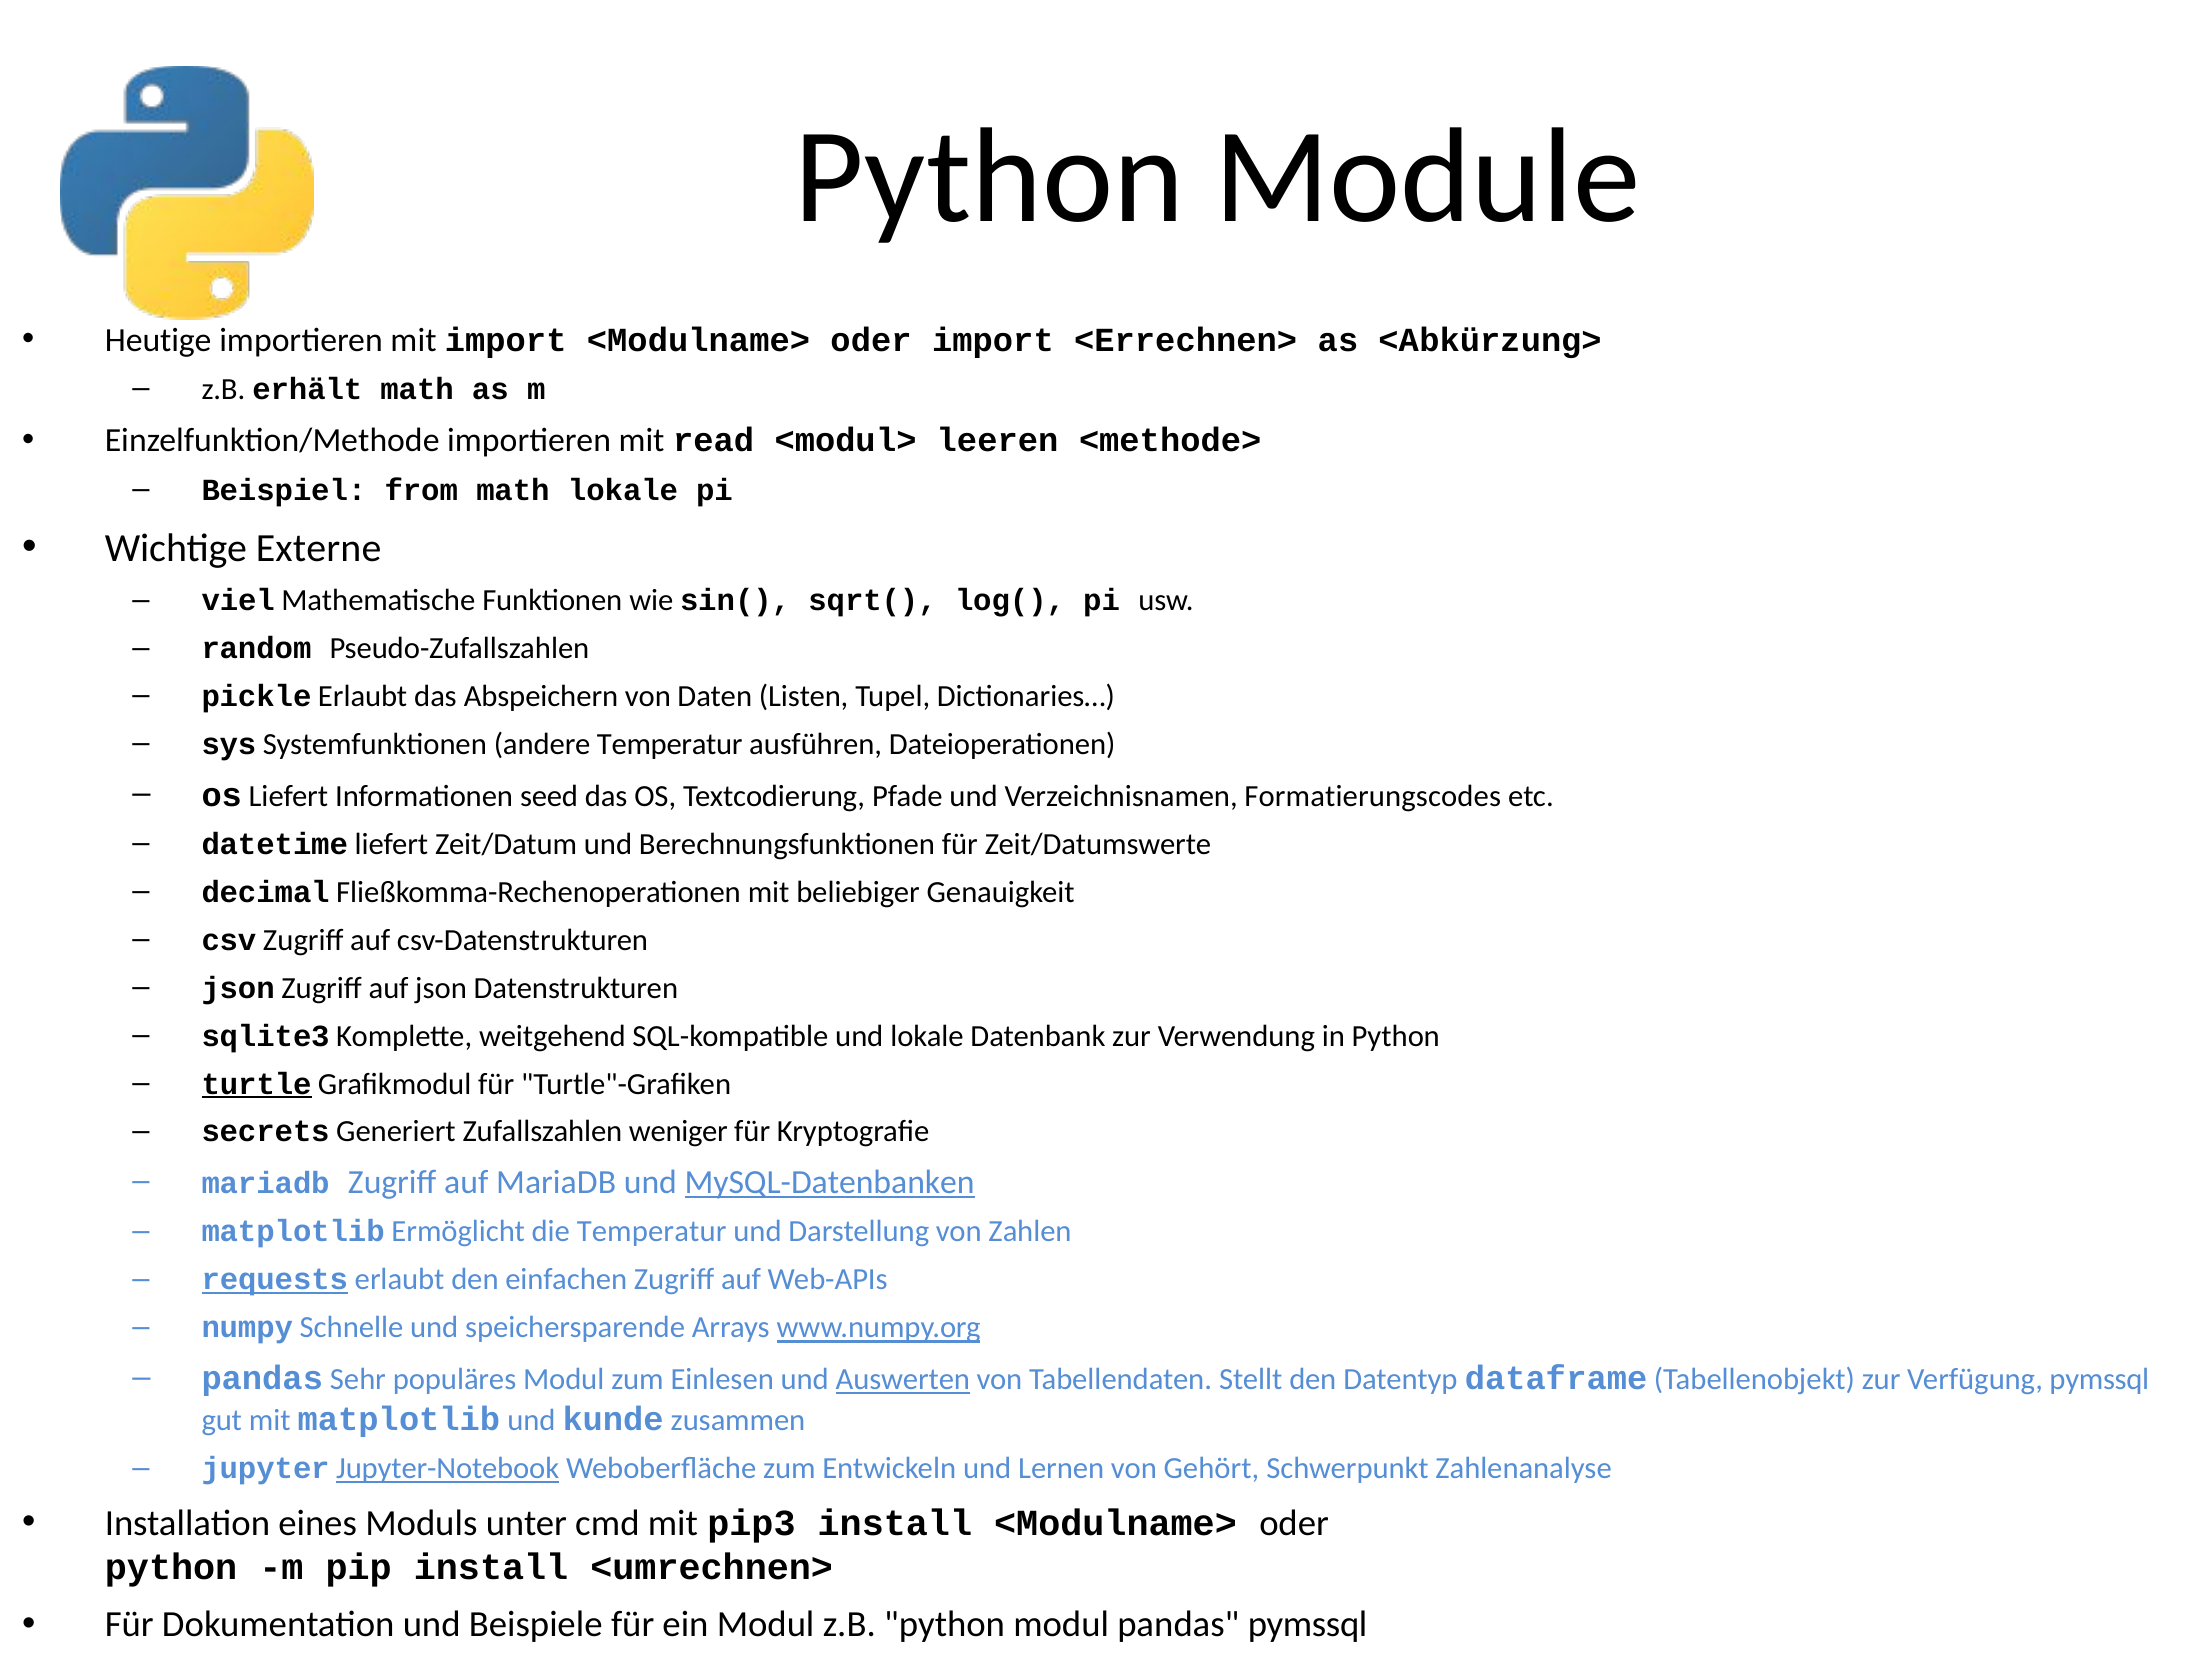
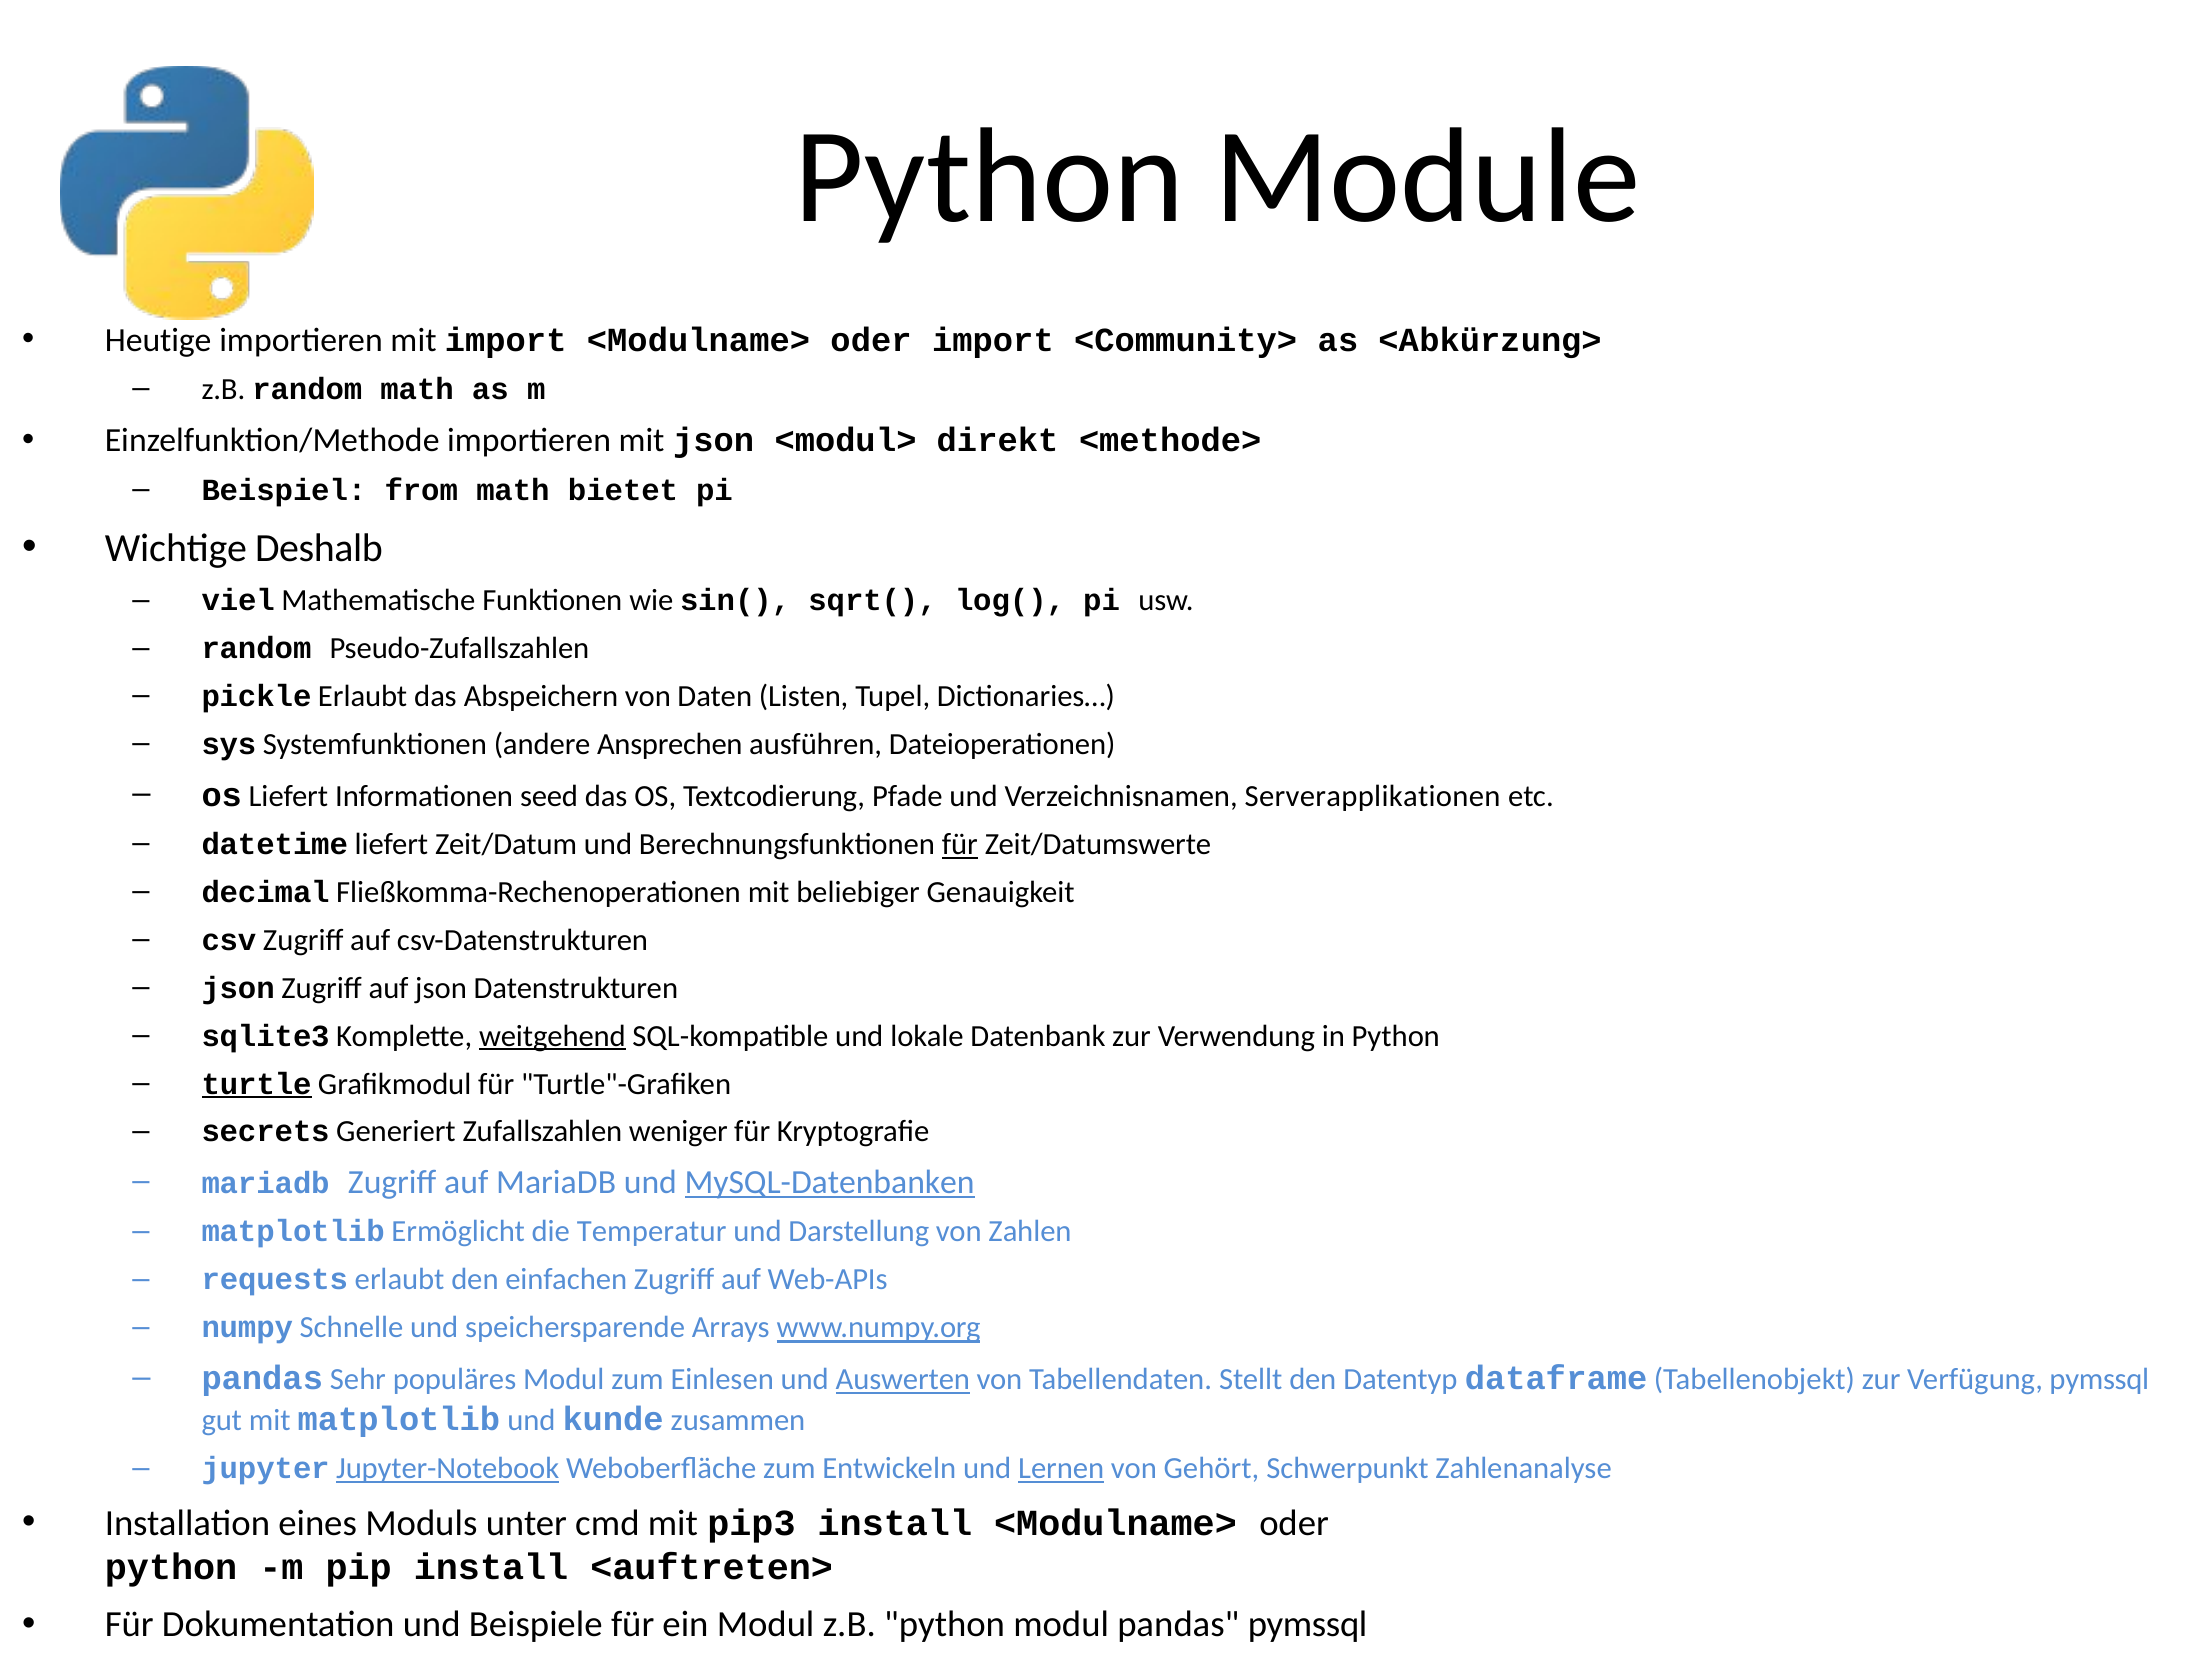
<Errechnen>: <Errechnen> -> <Community> (1186, 340)
z.B erhält: erhält -> random (307, 389)
mit read: read -> json (714, 441)
leeren: leeren -> direkt (998, 441)
math lokale: lokale -> bietet (623, 490)
Externe: Externe -> Deshalb (319, 548)
andere Temperatur: Temperatur -> Ansprechen (670, 744)
Formatierungscodes: Formatierungscodes -> Serverapplikationen (1373, 796)
für underline: none -> present (960, 844)
weitgehend underline: none -> present (552, 1036)
requests underline: present -> none (275, 1280)
Lernen underline: none -> present (1061, 1469)
<umrechnen>: <umrechnen> -> <auftreten> (712, 1567)
